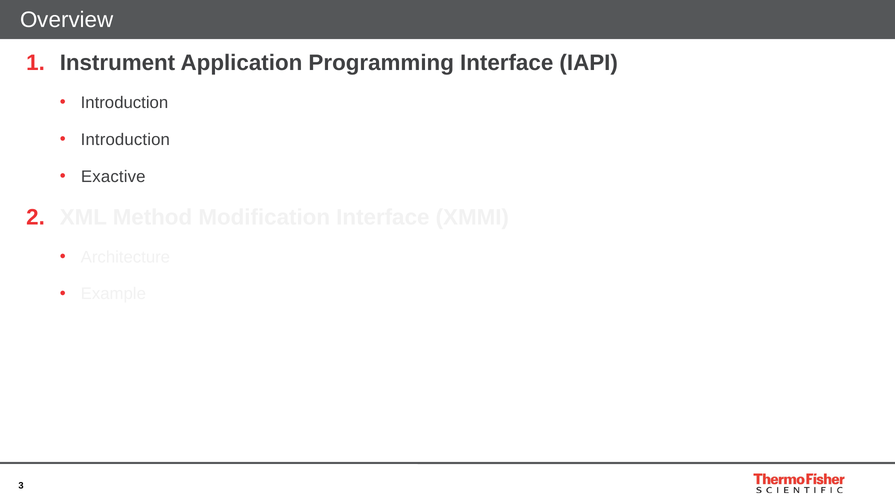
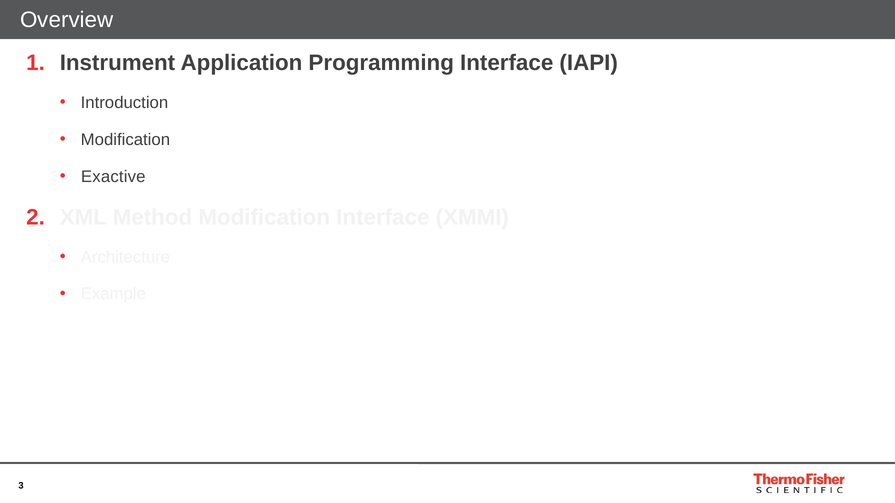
Introduction: Introduction -> Modification (125, 140)
